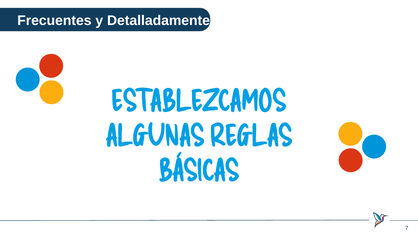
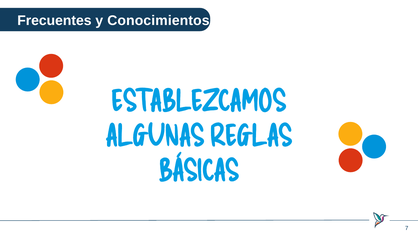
Detalladamente: Detalladamente -> Conocimientos (158, 20)
